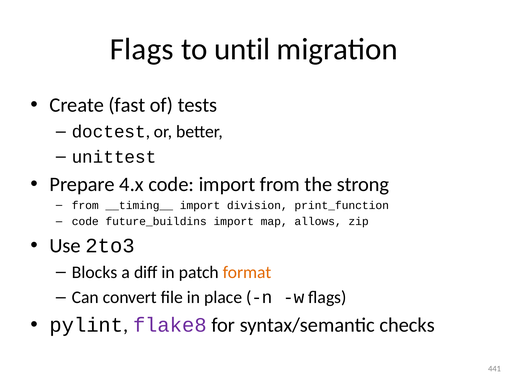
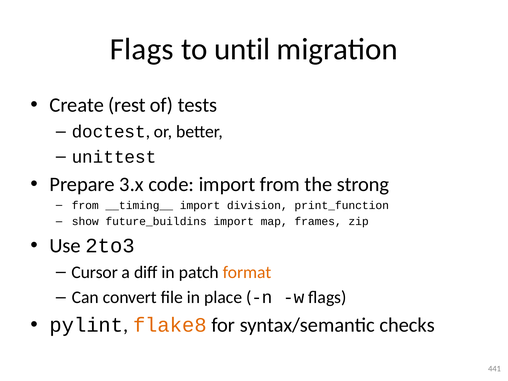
fast: fast -> rest (127, 105)
4.x: 4.x -> 3.x (131, 184)
code: code -> show (85, 221)
allows: allows -> frames (318, 221)
Blocks: Blocks -> Cursor (95, 272)
flake8 colour: purple -> orange (170, 325)
